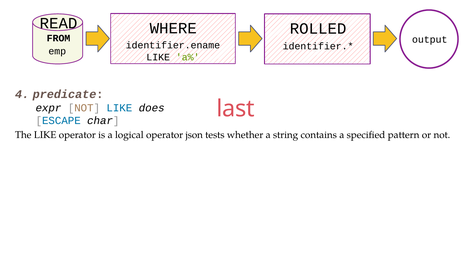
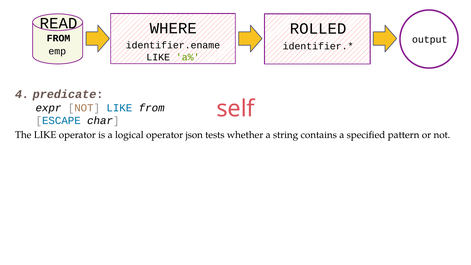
last: last -> self (236, 109)
LIKE does: does -> from (152, 108)
